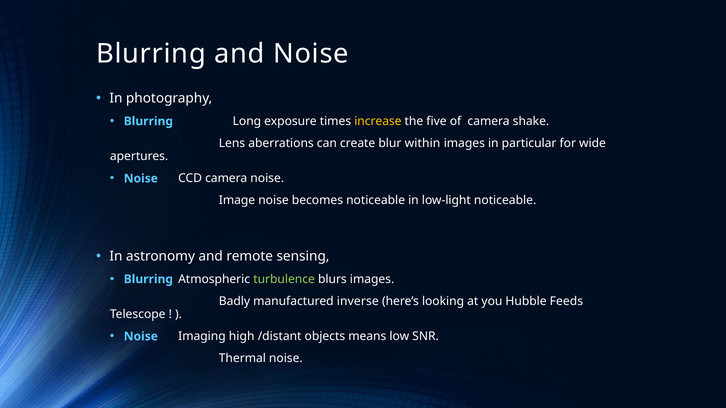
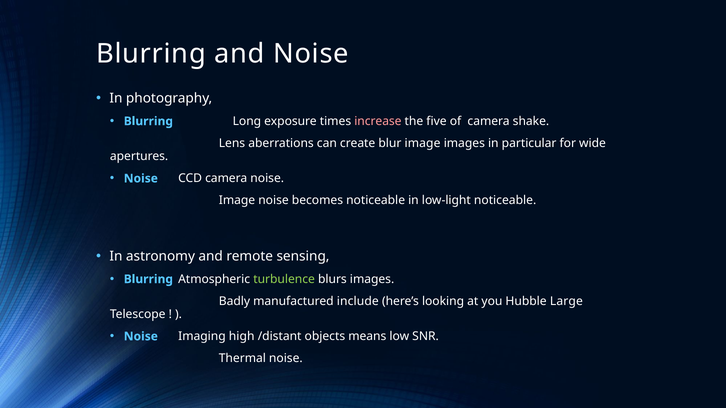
increase colour: yellow -> pink (378, 121)
blur within: within -> image (423, 143)
inverse: inverse -> include (358, 302)
Feeds: Feeds -> Large (566, 302)
